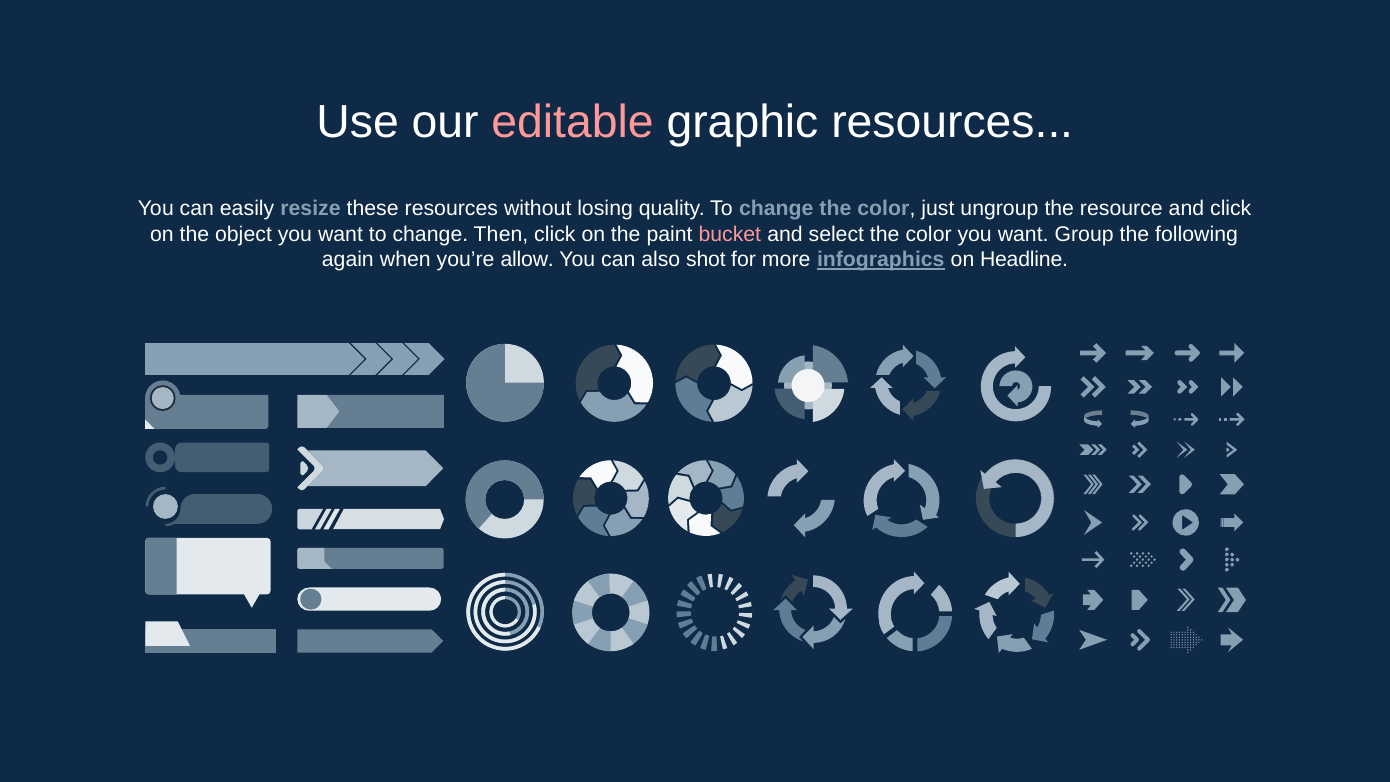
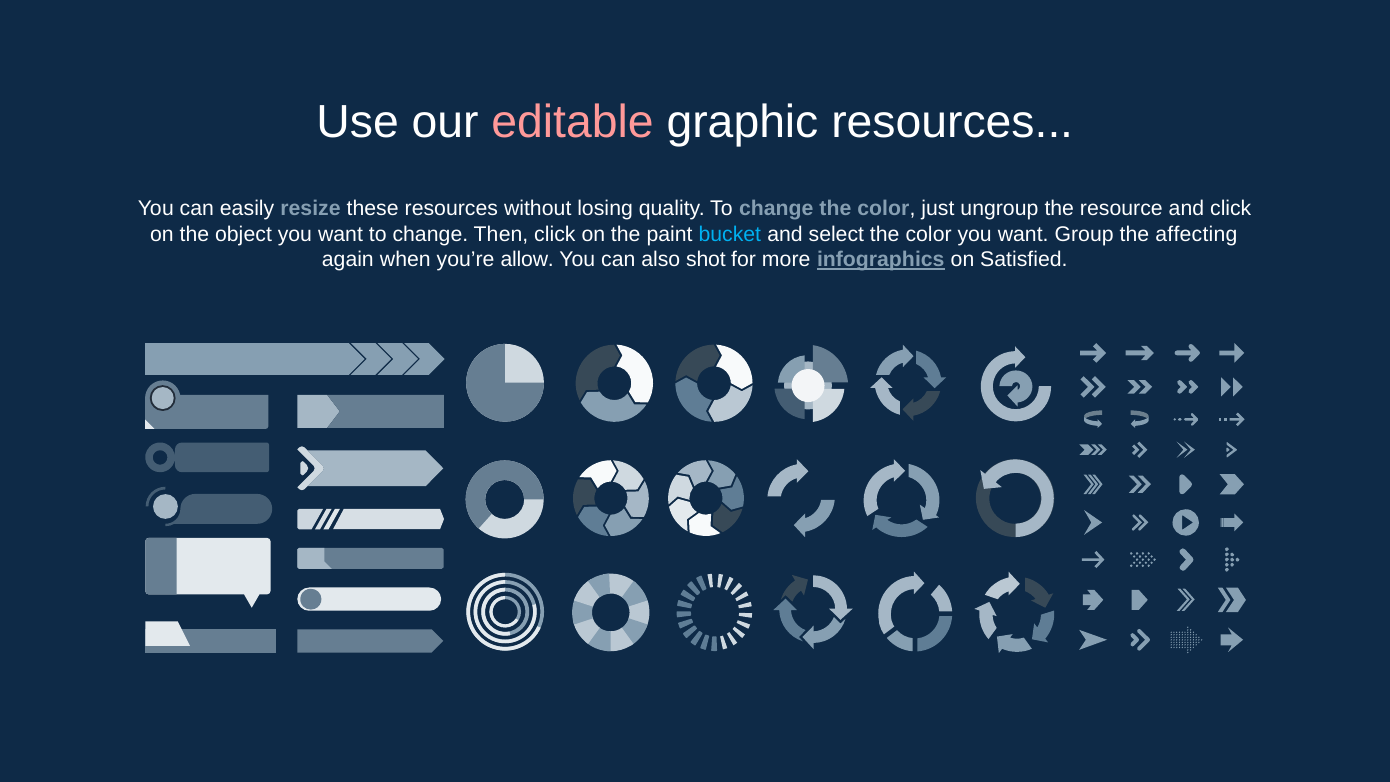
bucket colour: pink -> light blue (730, 234)
following: following -> affecting (1196, 234)
Headline: Headline -> Satisfied (1024, 260)
